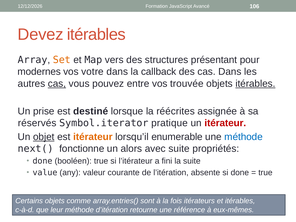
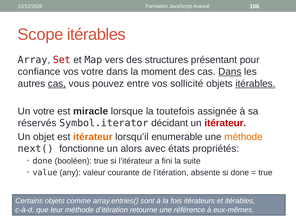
Devez: Devez -> Scope (41, 34)
Set colour: orange -> red (62, 60)
modernes: modernes -> confiance (39, 72)
callback: callback -> moment (159, 72)
Dans underline: none -> present (230, 72)
trouvée: trouvée -> sollicité (187, 84)
Un prise: prise -> votre (44, 111)
destiné: destiné -> miracle (91, 111)
réécrites: réécrites -> toutefois (176, 111)
pratique: pratique -> décidant (170, 123)
objet underline: present -> none (44, 137)
méthode colour: blue -> orange (244, 137)
avec suite: suite -> états (179, 149)
